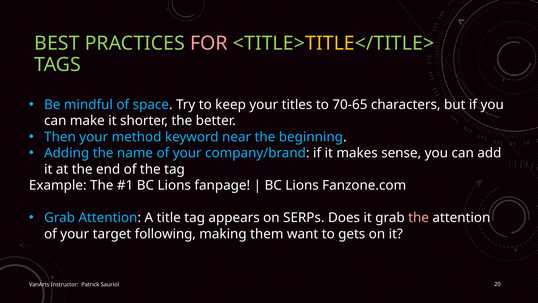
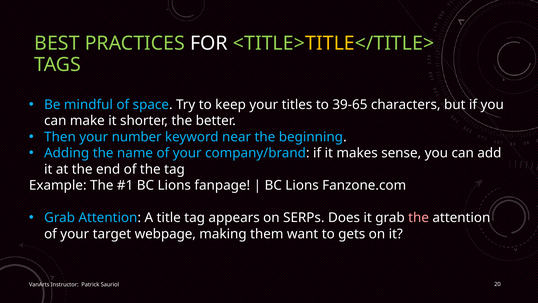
FOR colour: pink -> white (209, 43)
70-65: 70-65 -> 39-65 (350, 105)
method: method -> number (137, 137)
following: following -> webpage (165, 234)
